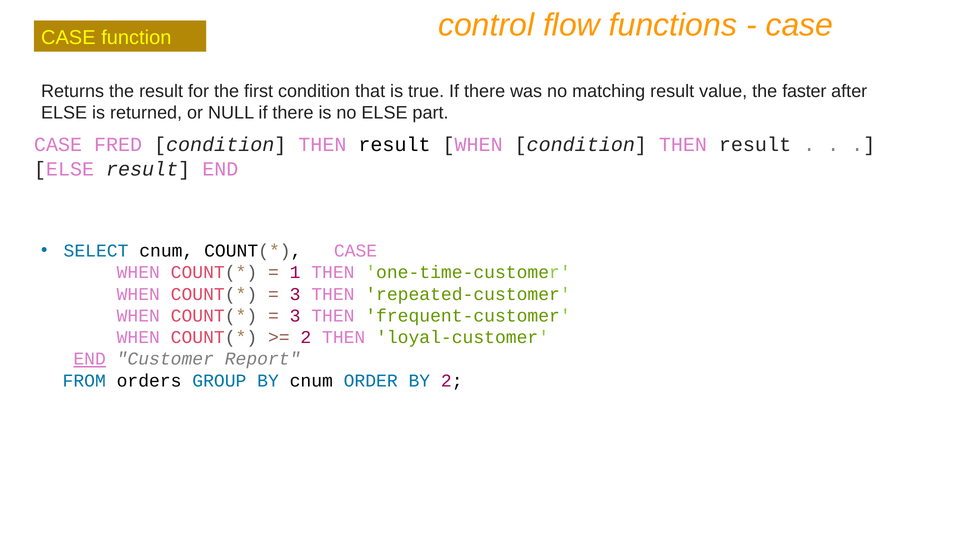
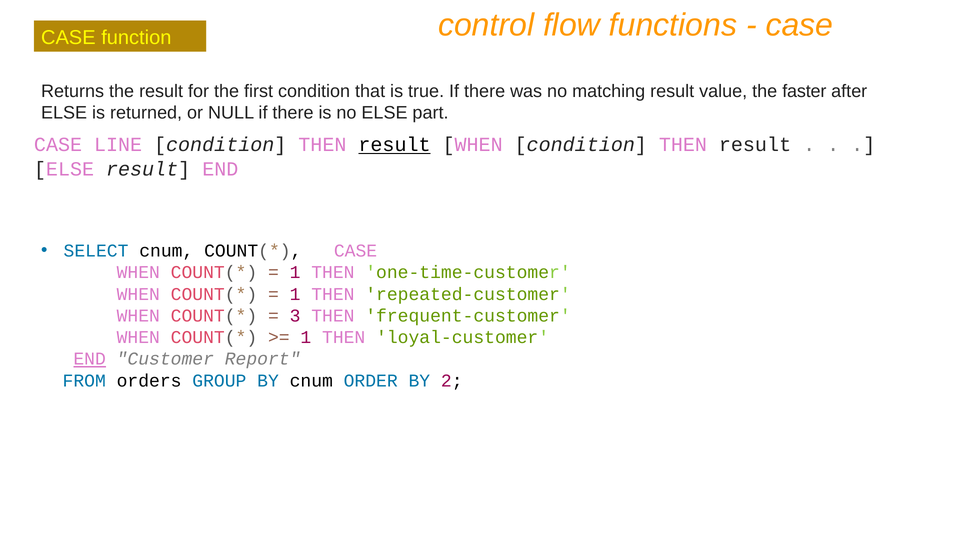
FRED: FRED -> LINE (118, 145)
result underline: none -> present (394, 145)
3: 3 -> 1 (295, 294)
2: 2 -> 1 (306, 337)
